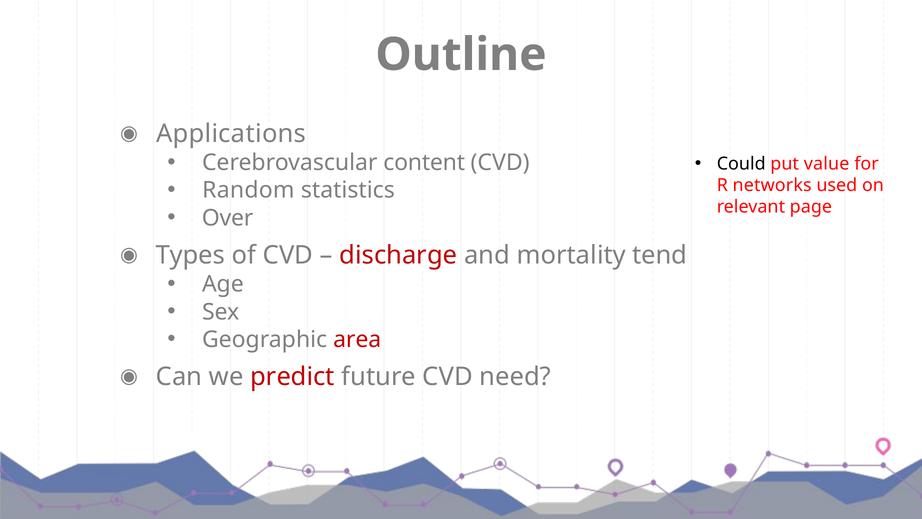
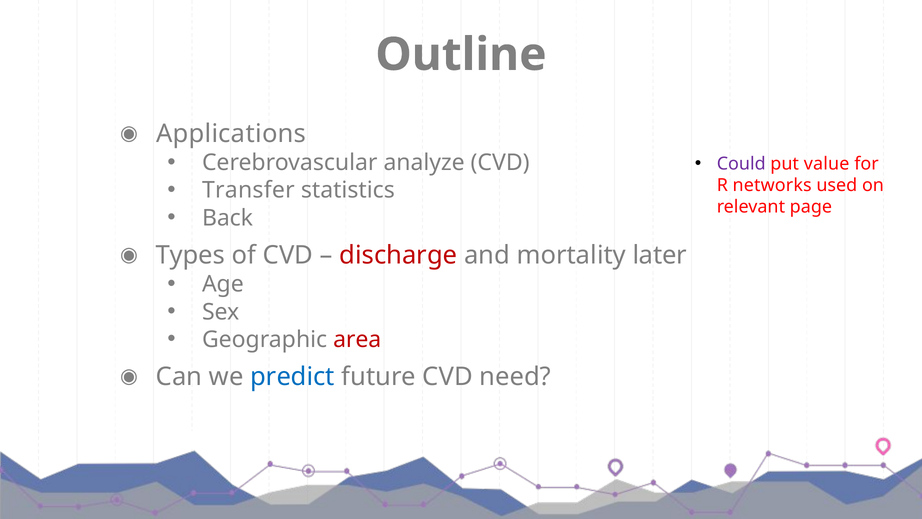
content: content -> analyze (424, 163)
Could colour: black -> purple (741, 164)
Random: Random -> Transfer (248, 190)
Over: Over -> Back (228, 218)
tend: tend -> later (660, 255)
predict colour: red -> blue (292, 376)
